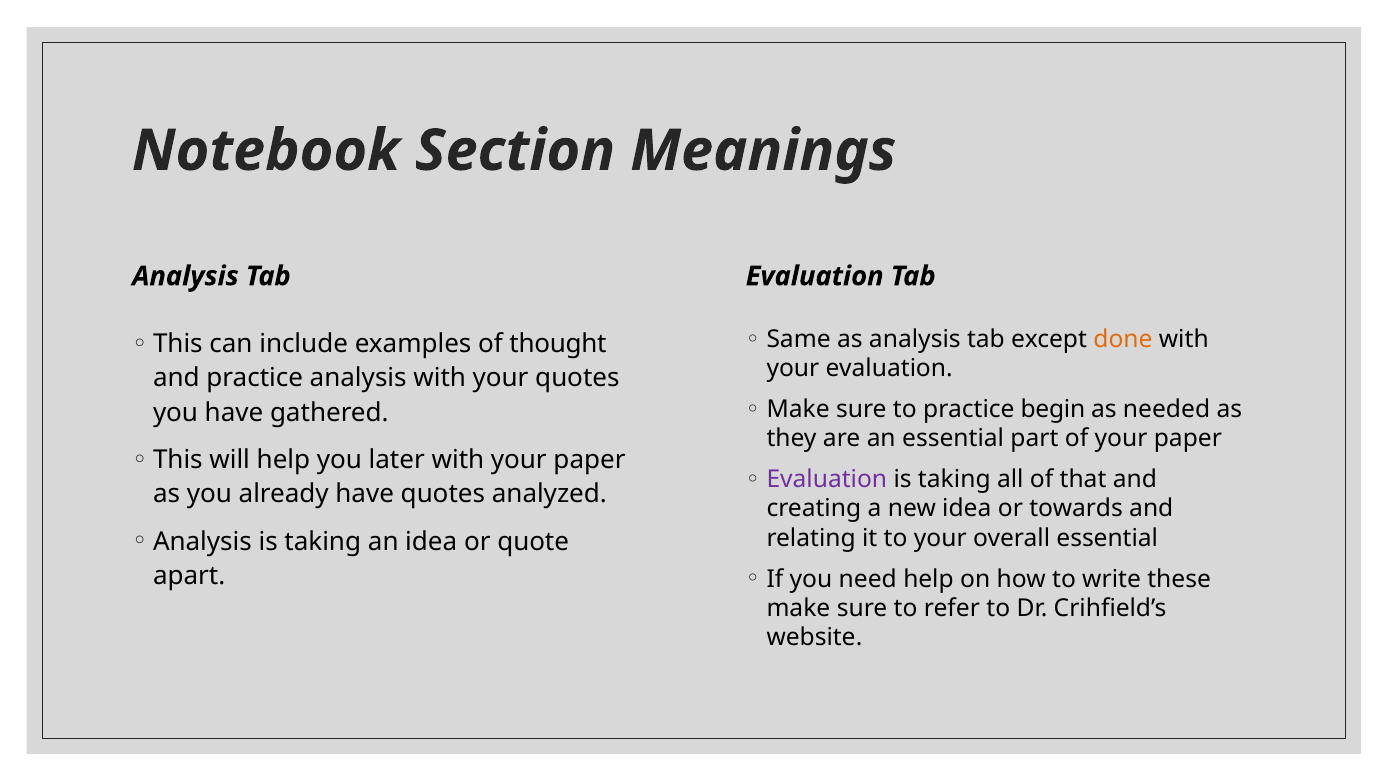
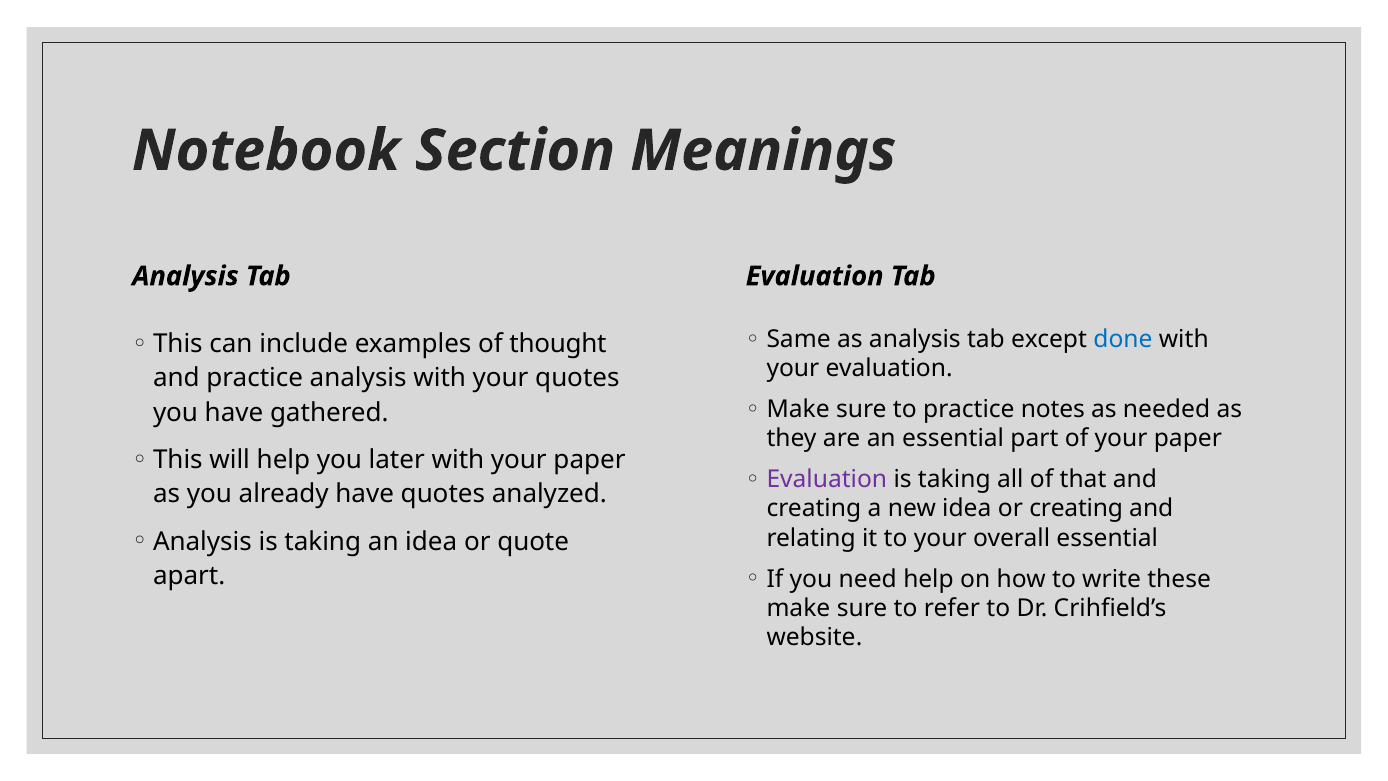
done colour: orange -> blue (1123, 339)
begin: begin -> notes (1053, 409)
or towards: towards -> creating (1076, 509)
